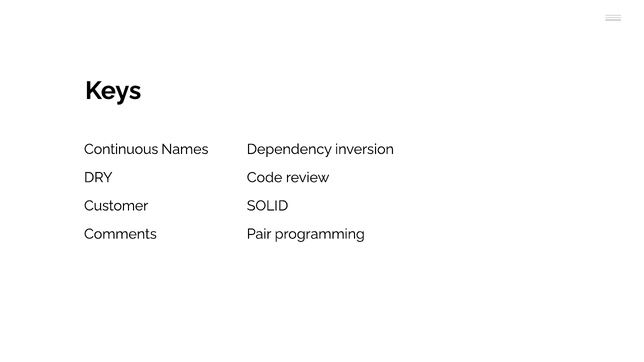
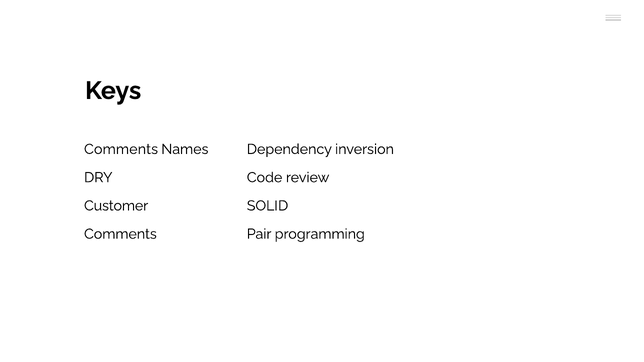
Continuous: Continuous -> Comments (121, 149)
